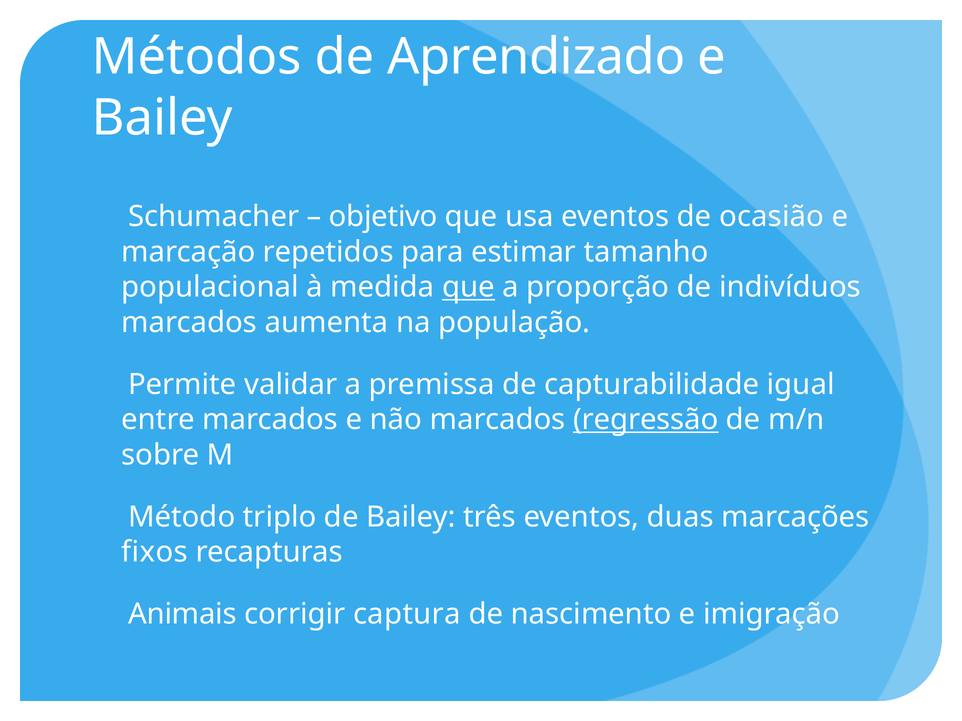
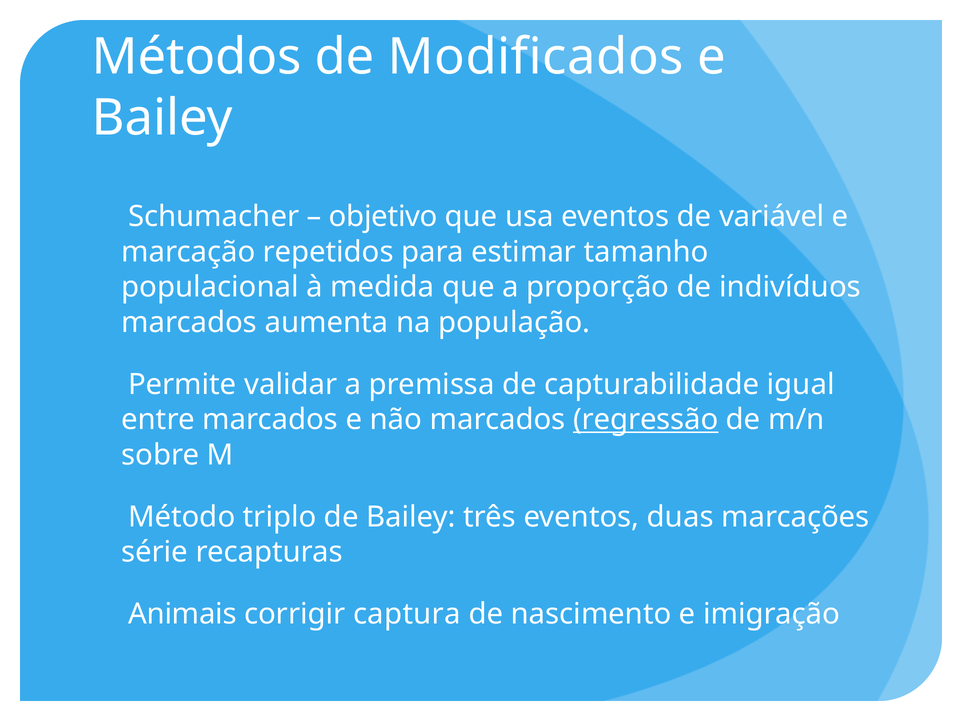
Aprendizado: Aprendizado -> Modificados (536, 57)
ocasião: ocasião -> variável (772, 217)
que underline: present -> none (468, 287)
fixos: fixos -> série (155, 552)
